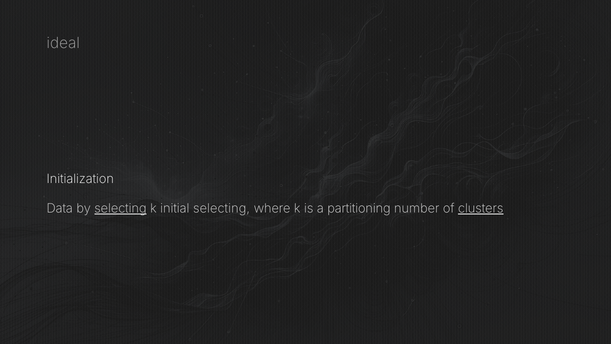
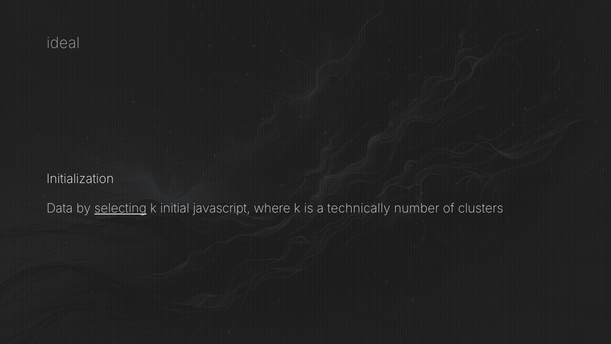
initial selecting: selecting -> javascript (222, 208)
partitioning: partitioning -> technically (359, 208)
clusters underline: present -> none (481, 208)
